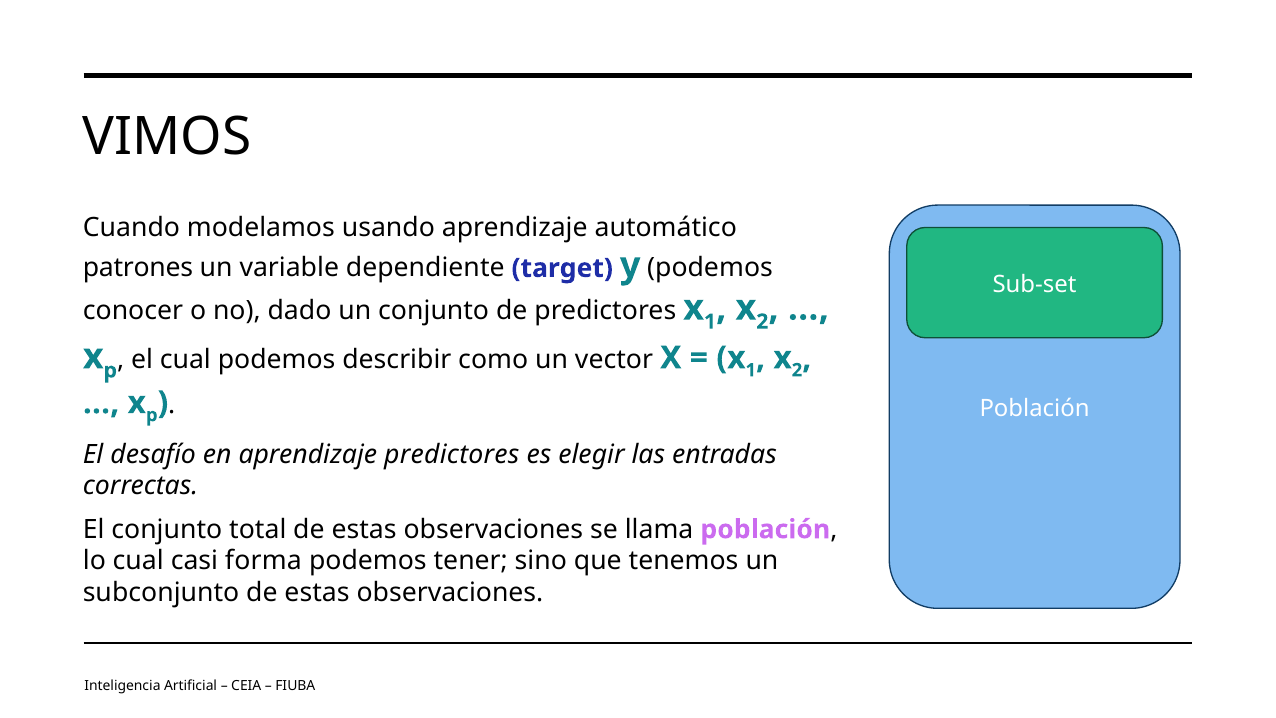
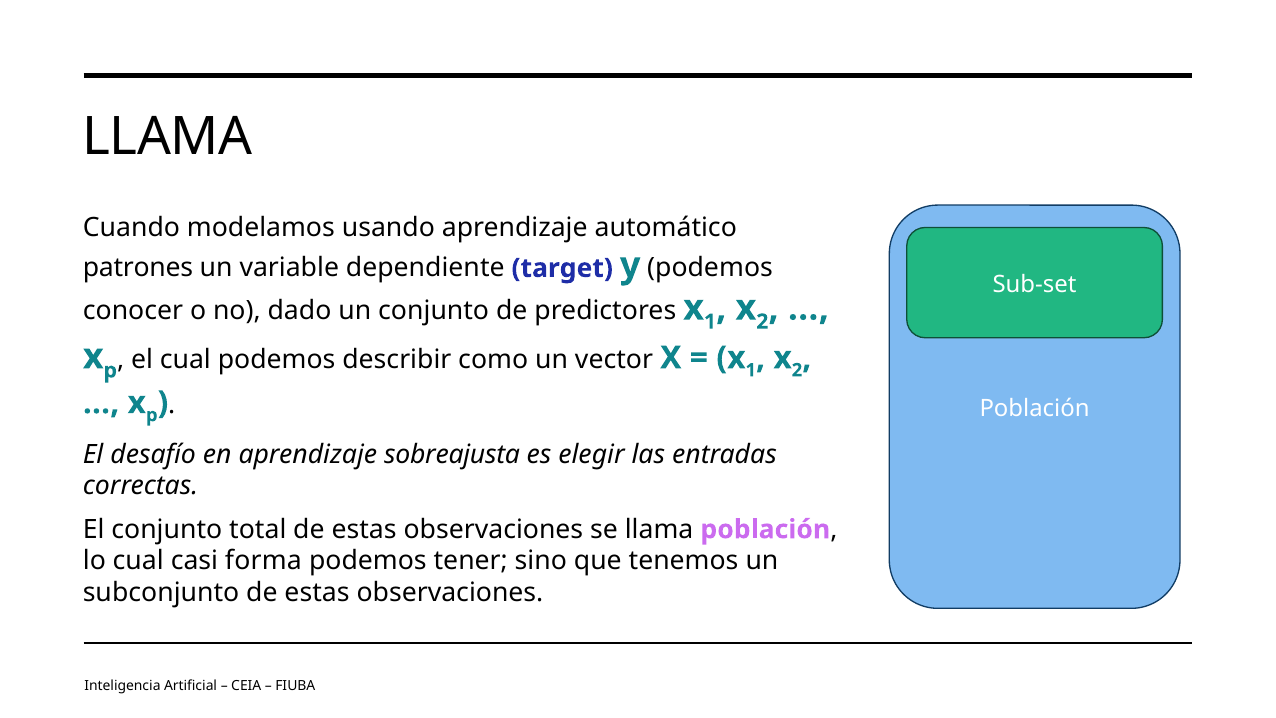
VIMOS: VIMOS -> LLAMA (167, 137)
aprendizaje predictores: predictores -> sobreajusta (452, 454)
